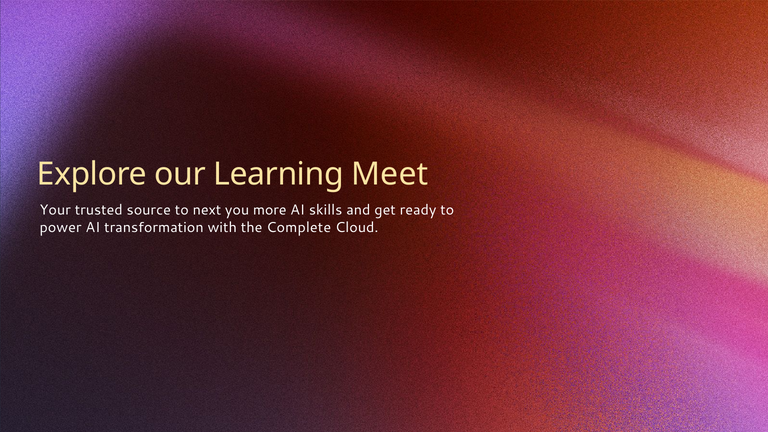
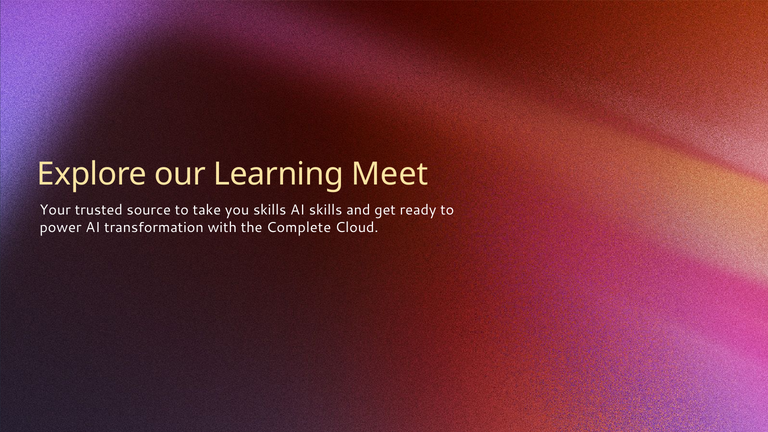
next: next -> take (207, 210)
you more: more -> skills (270, 210)
